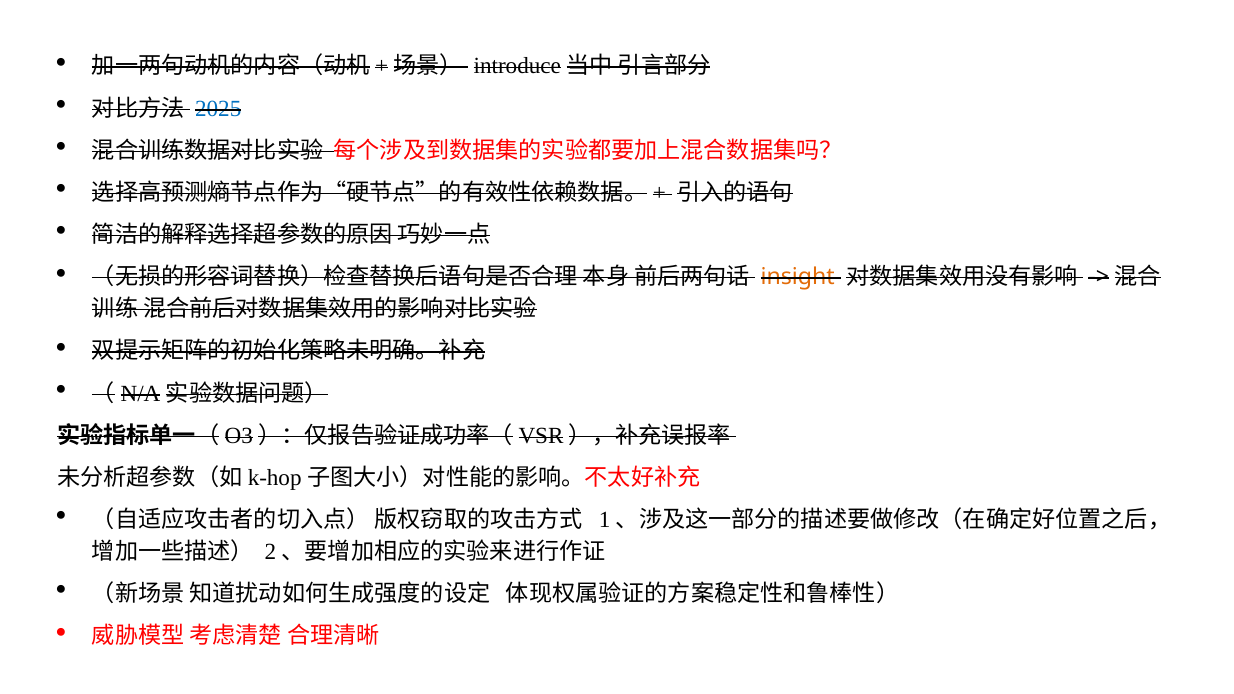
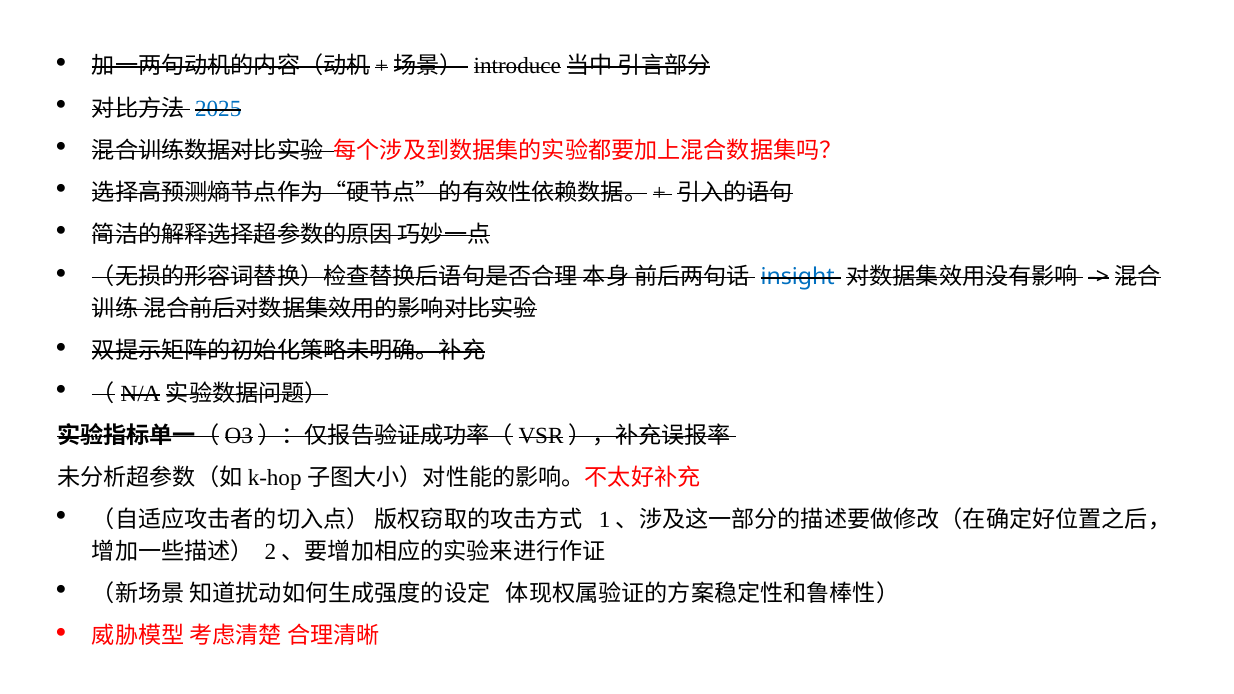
insight colour: orange -> blue (798, 277)
